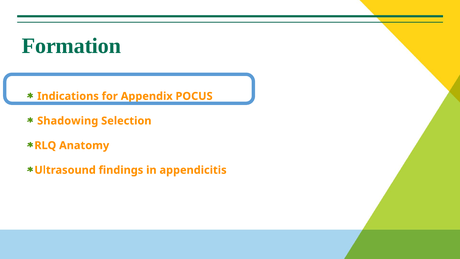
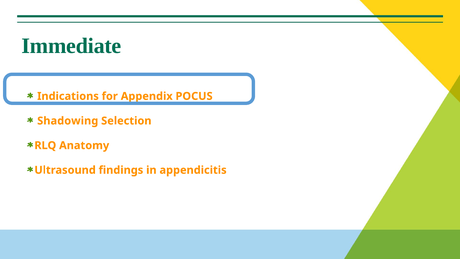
Formation: Formation -> Immediate (71, 46)
